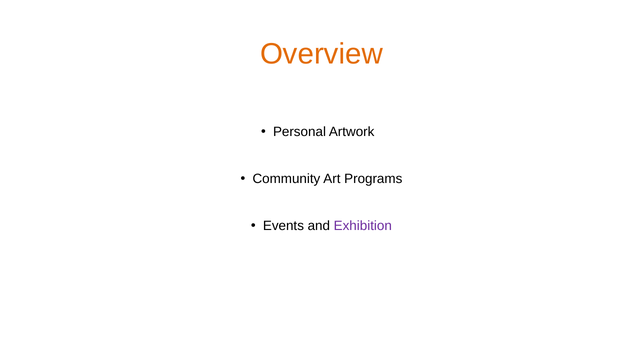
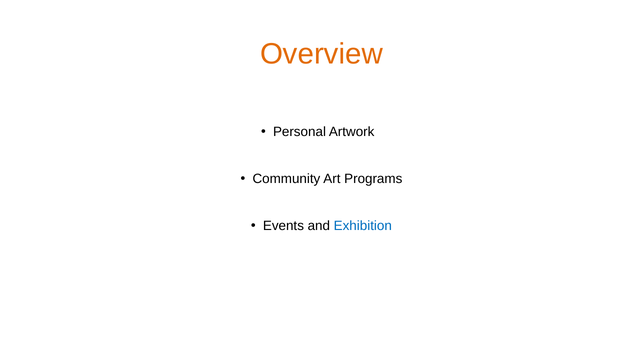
Exhibition colour: purple -> blue (363, 226)
